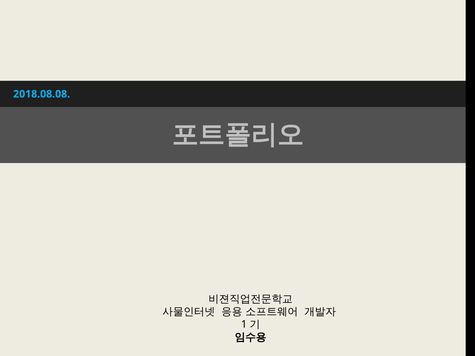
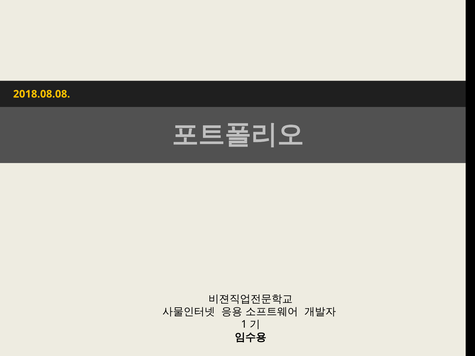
2018.08.08 colour: light blue -> yellow (42, 94)
